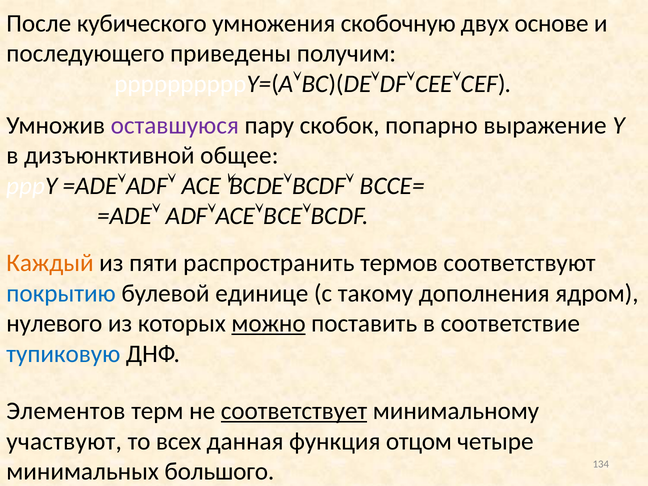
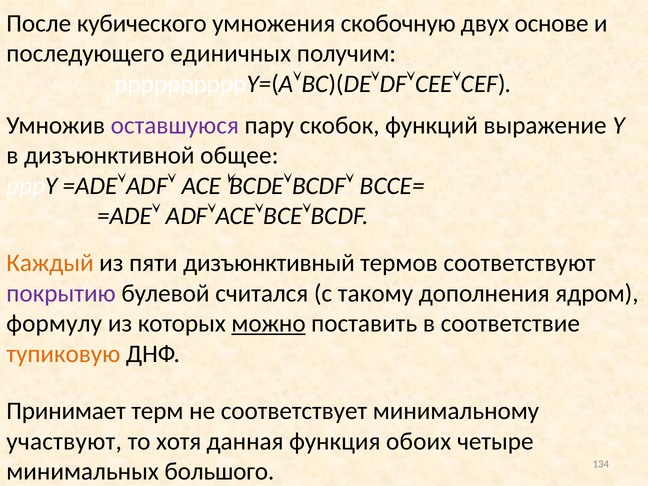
приведены: приведены -> единичных (231, 53)
попарно: попарно -> функций (432, 125)
распространить: распространить -> дизъюнктивный (269, 263)
покрытию colour: blue -> purple (61, 293)
единице: единице -> считался (262, 293)
нулевого: нулевого -> формулу (54, 324)
тупиковую colour: blue -> orange (63, 354)
Элементов: Элементов -> Принимает (66, 411)
соответствует underline: present -> none (294, 411)
всех: всех -> хотя (179, 441)
отцом: отцом -> обоих (419, 441)
